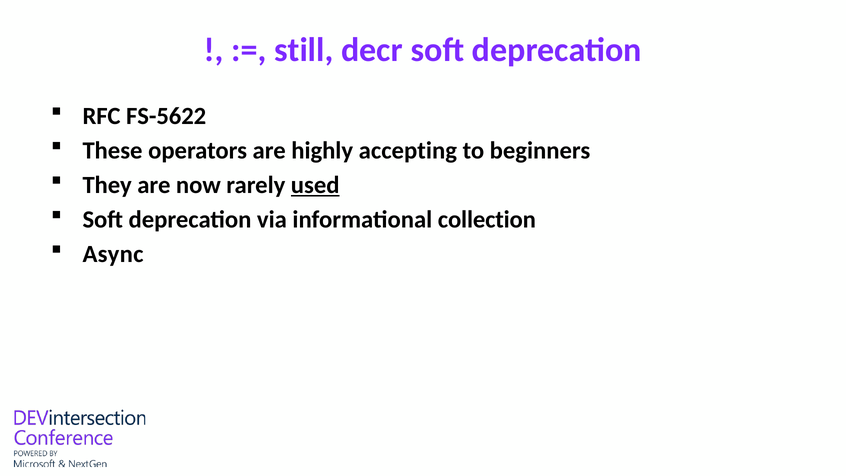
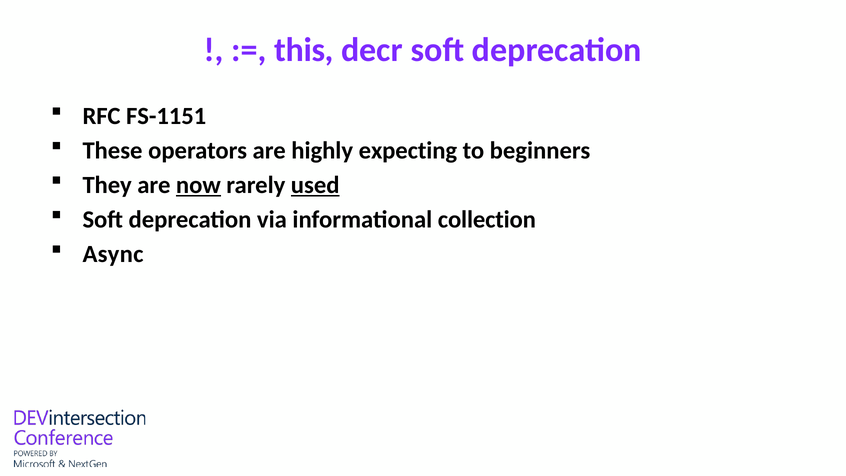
still: still -> this (304, 50)
FS-5622: FS-5622 -> FS-1151 (166, 116)
accepting: accepting -> expecting (408, 150)
now underline: none -> present (198, 185)
